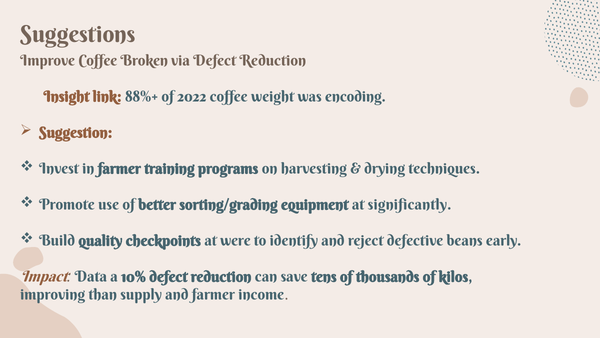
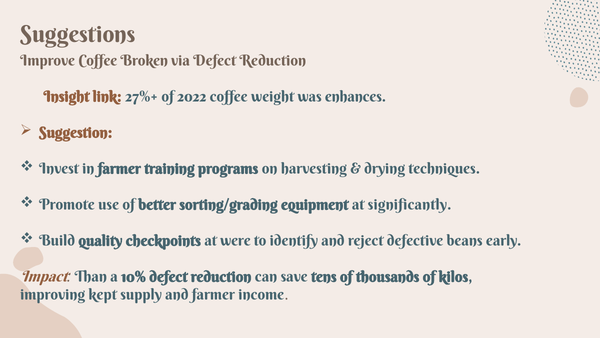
88%+: 88%+ -> 27%+ (141, 96)
encoding: encoding -> enhances (355, 96)
Data: Data -> Than (91, 276)
than: than -> kept (103, 294)
